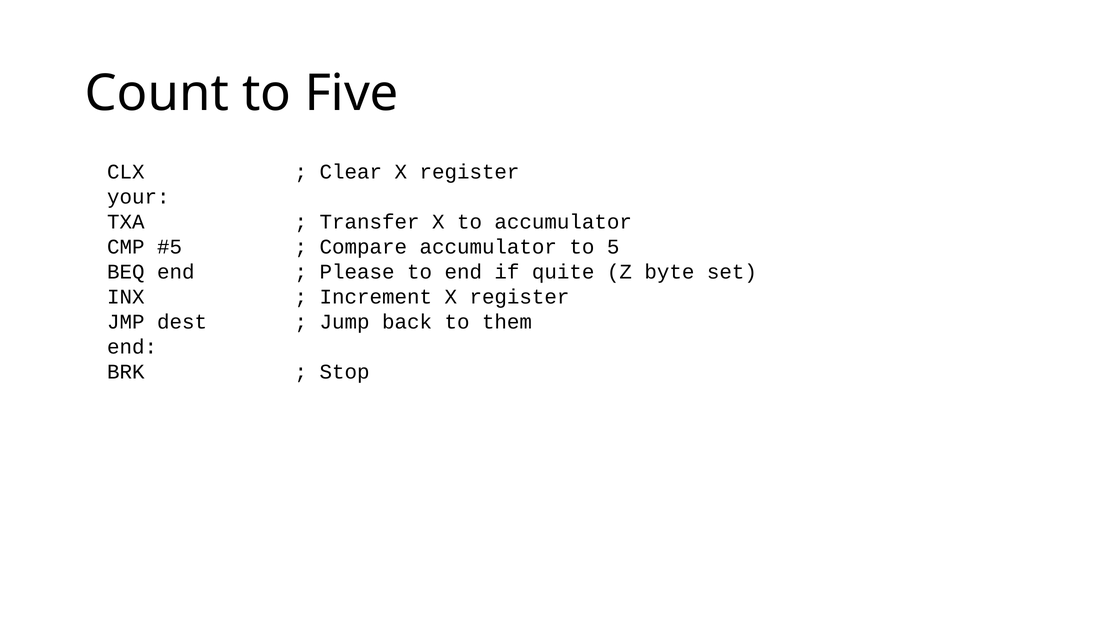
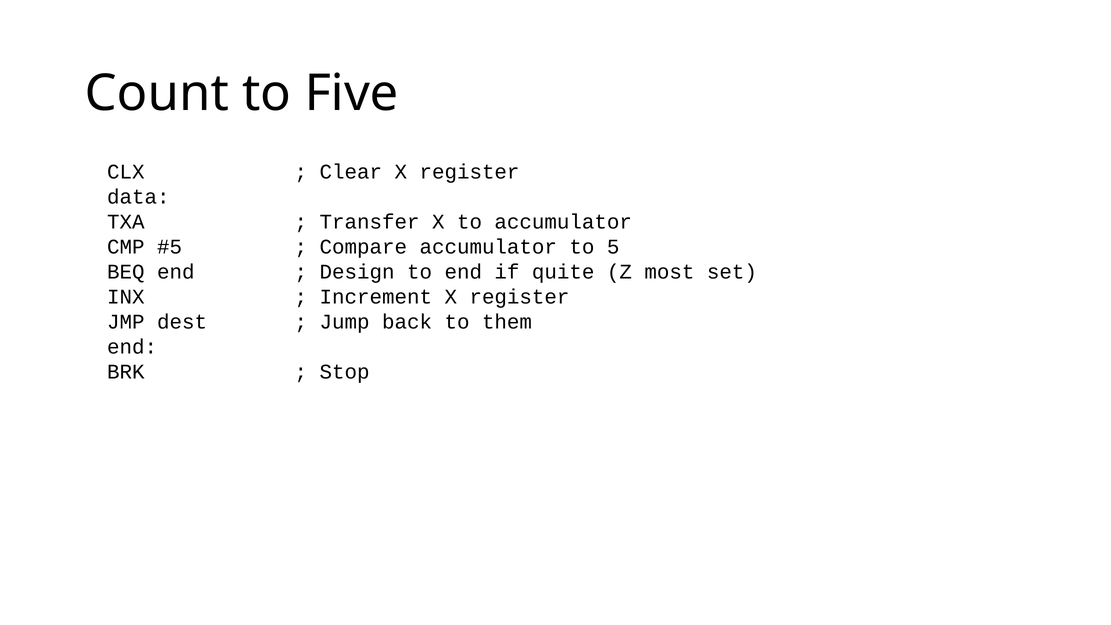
your: your -> data (138, 197)
Please: Please -> Design (357, 272)
byte: byte -> most (669, 272)
